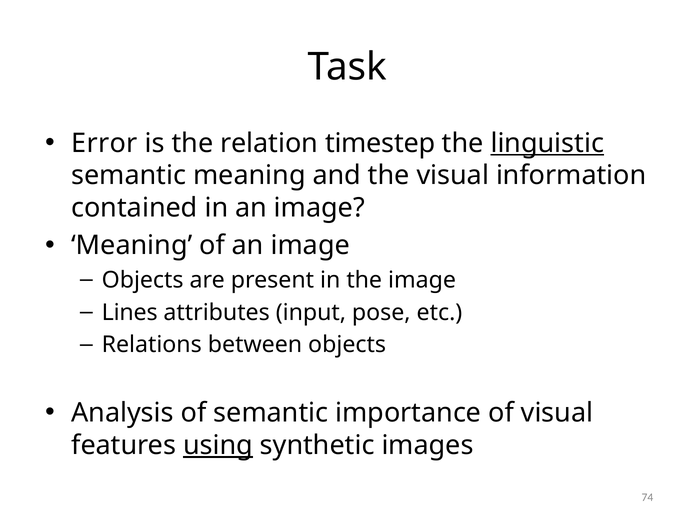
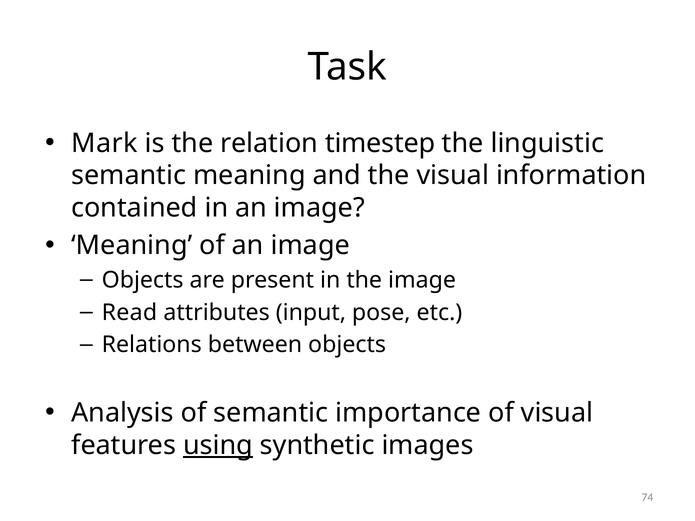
Error: Error -> Mark (104, 143)
linguistic underline: present -> none (547, 143)
Lines: Lines -> Read (129, 313)
